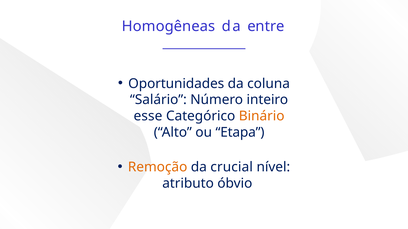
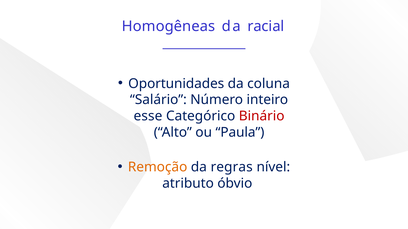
entre: entre -> racial (266, 26)
Binário colour: orange -> red (262, 116)
Etapa: Etapa -> Paula (240, 133)
crucial: crucial -> regras (232, 167)
